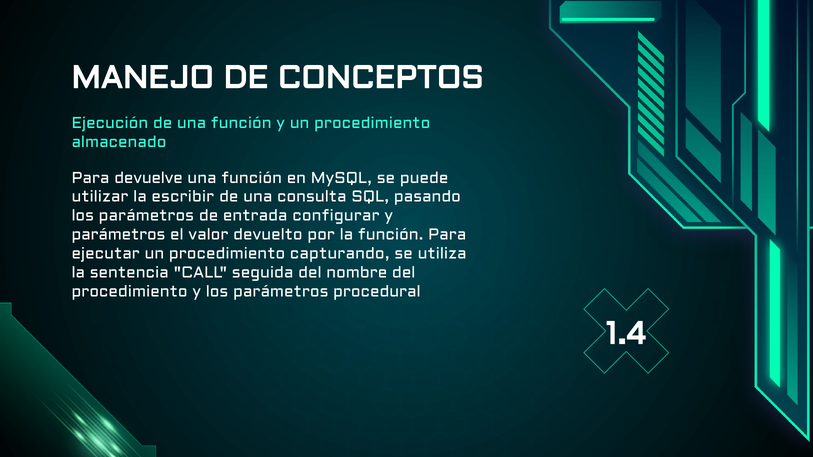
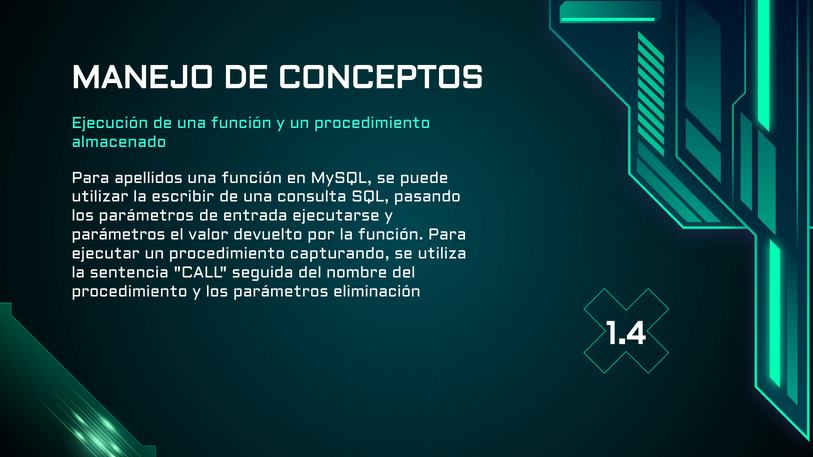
devuelve: devuelve -> apellidos (149, 178)
configurar: configurar -> ejecutarse (336, 216)
procedural: procedural -> eliminación (377, 292)
